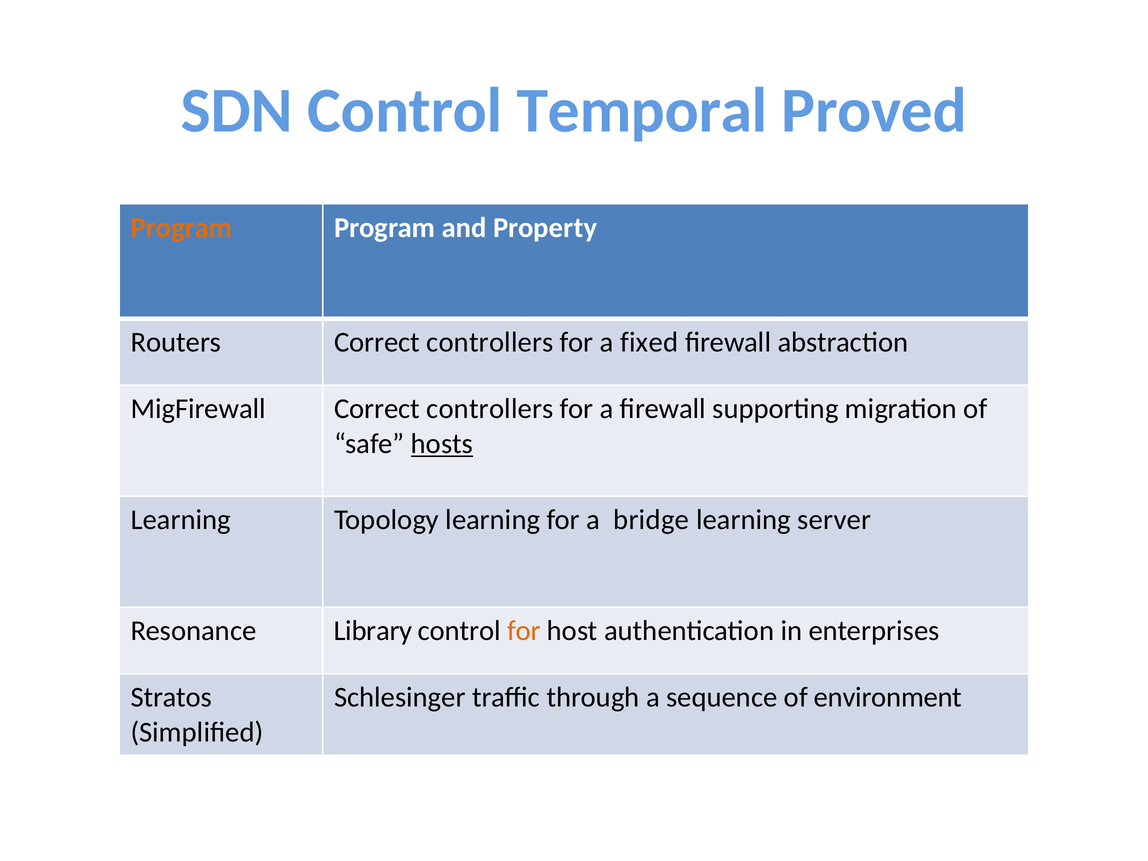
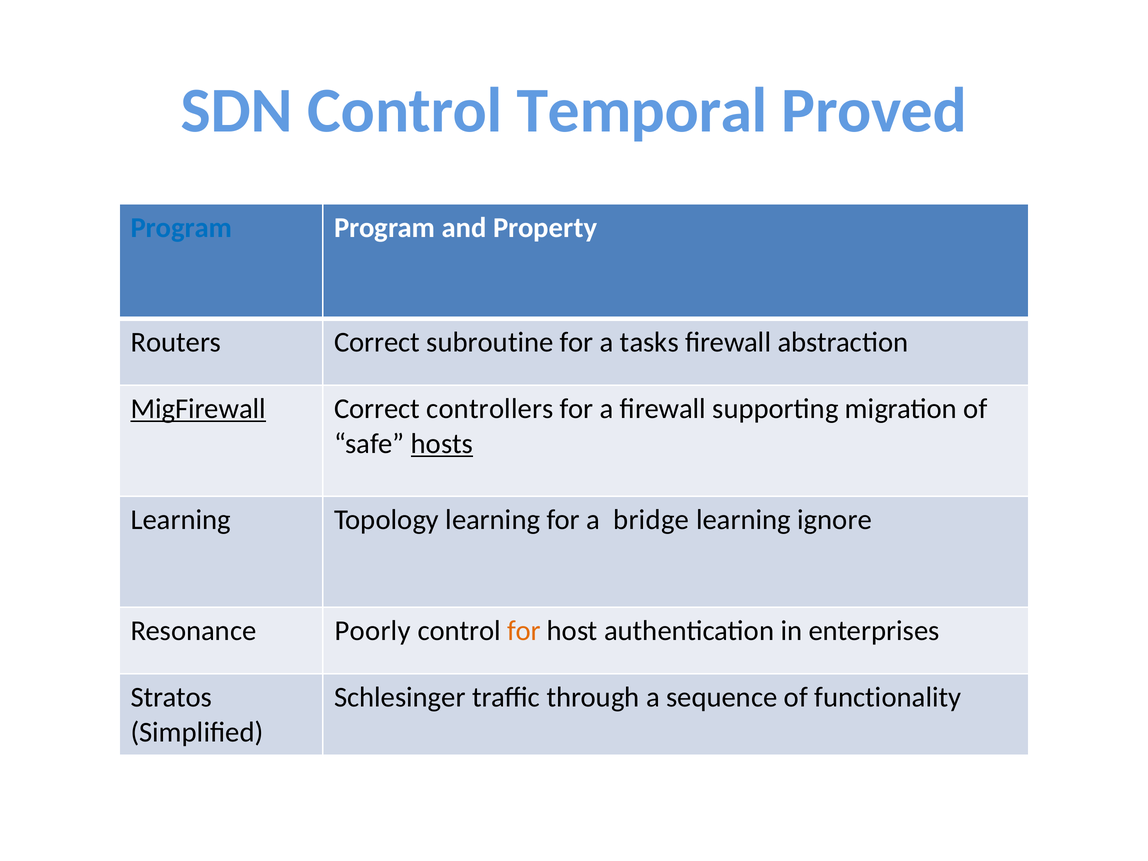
Program colour: orange -> blue (181, 228)
controllers: controllers -> subroutine (490, 342)
fixed: fixed -> tasks (649, 342)
MigFirewall underline: none -> present (198, 409)
server: server -> ignore (835, 520)
Library: Library -> Poorly (373, 631)
environment: environment -> functionality (888, 697)
